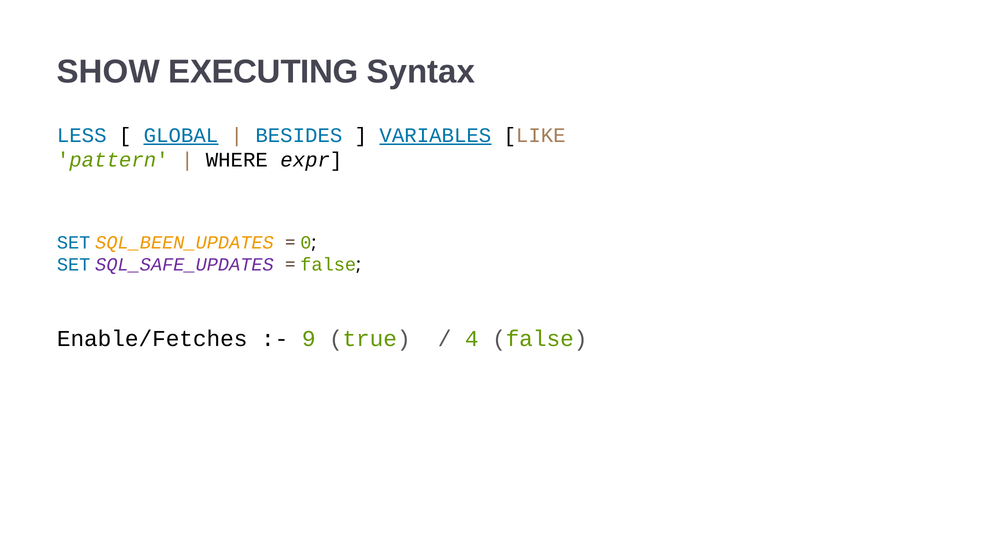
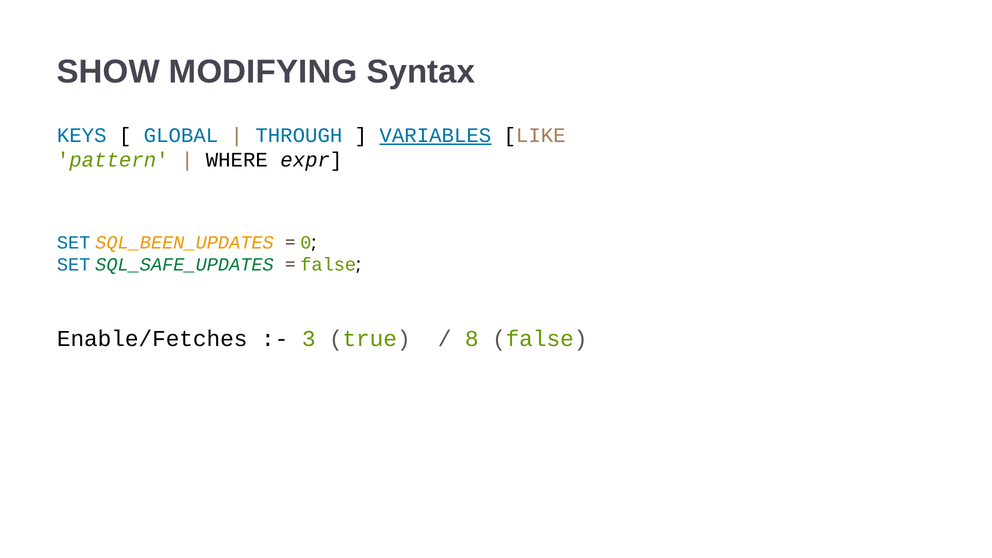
EXECUTING: EXECUTING -> MODIFYING (263, 72)
LESS: LESS -> KEYS (82, 135)
GLOBAL underline: present -> none (181, 135)
BESIDES: BESIDES -> THROUGH (299, 135)
SQL_SAFE_UPDATES colour: purple -> green (185, 265)
9: 9 -> 3 (309, 339)
4: 4 -> 8 (472, 339)
